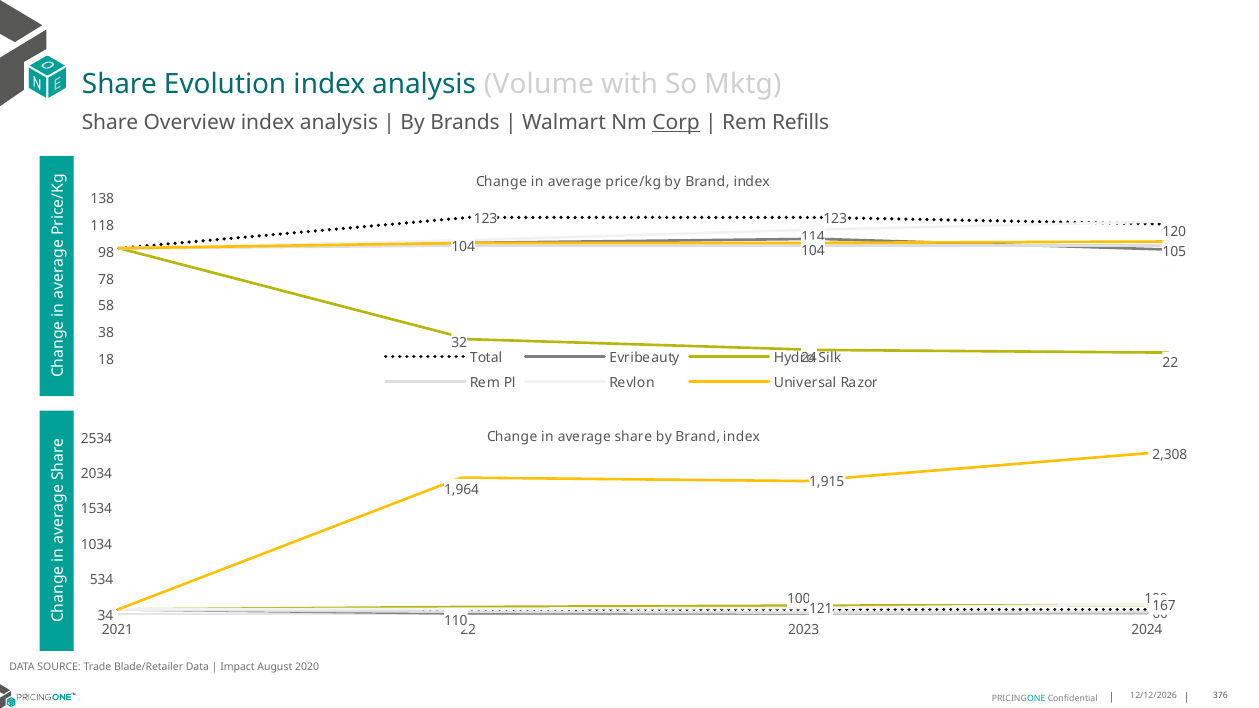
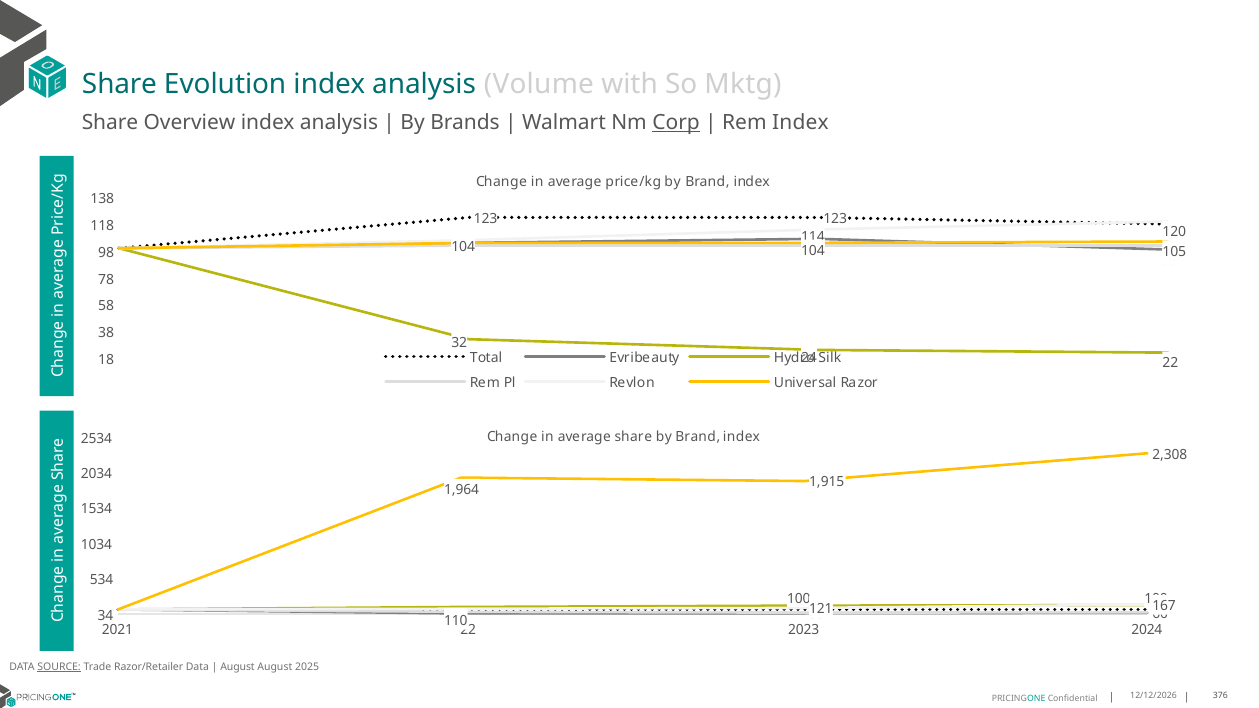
Rem Refills: Refills -> Index (800, 123)
SOURCE underline: none -> present (59, 667)
Blade/Retailer: Blade/Retailer -> Razor/Retailer (149, 667)
Impact: Impact -> August (238, 667)
2020: 2020 -> 2025 (307, 667)
